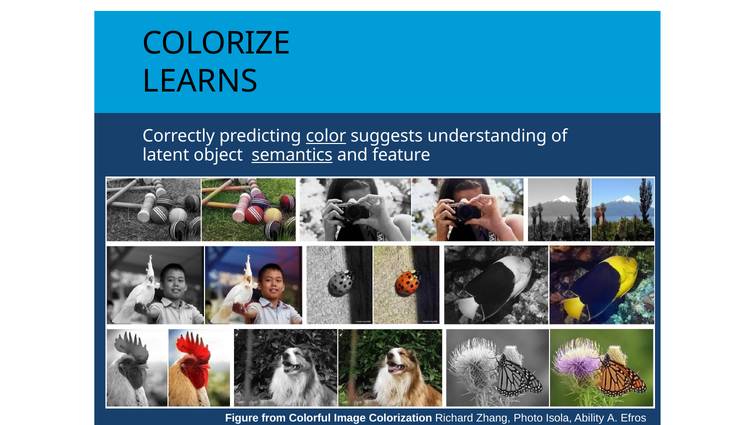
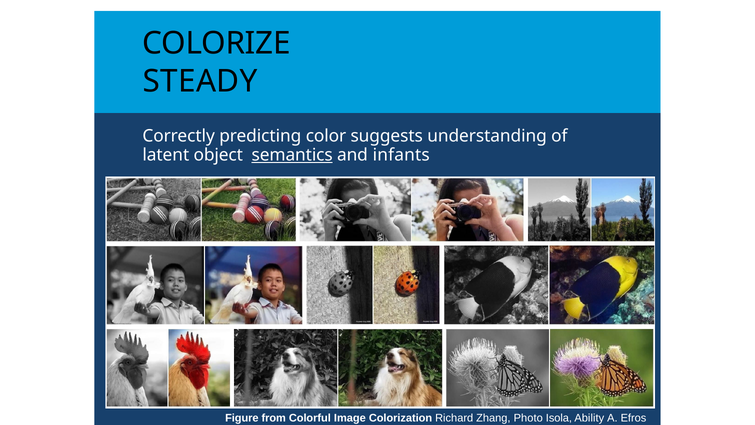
LEARNS: LEARNS -> STEADY (200, 81)
color underline: present -> none (326, 136)
feature: feature -> infants (401, 155)
